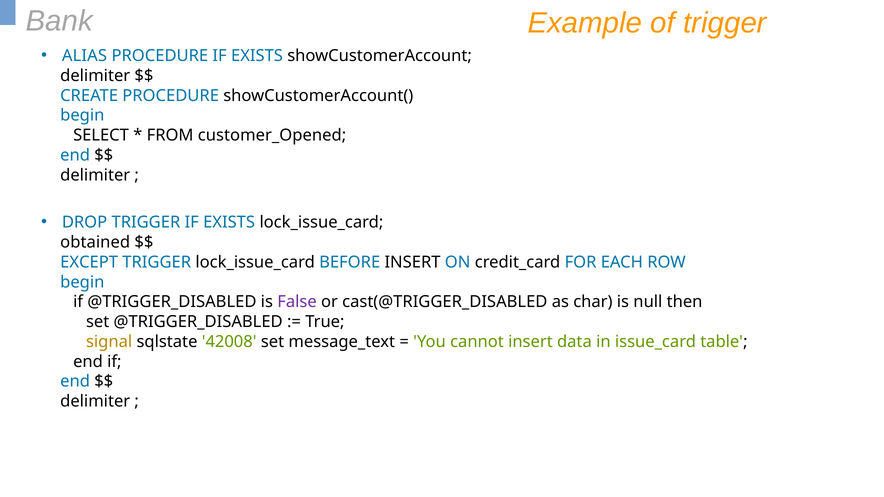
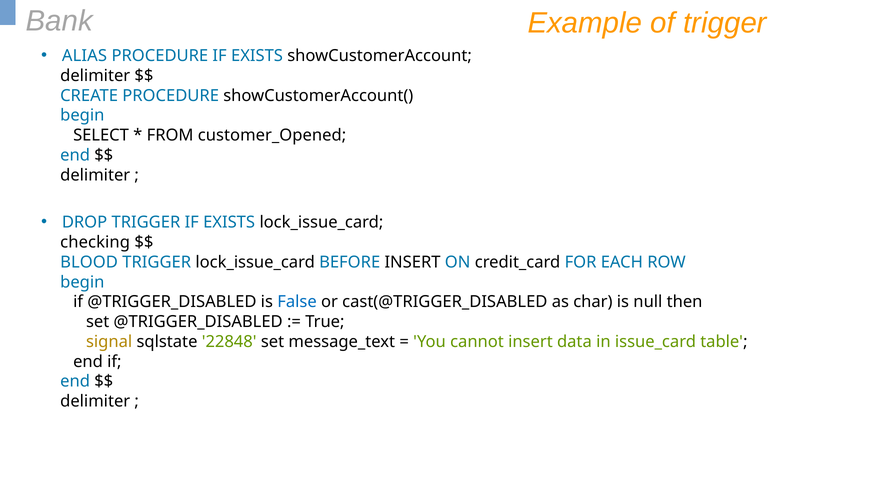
obtained: obtained -> checking (95, 242)
EXCEPT: EXCEPT -> BLOOD (89, 262)
False colour: purple -> blue (297, 302)
42008: 42008 -> 22848 (229, 342)
